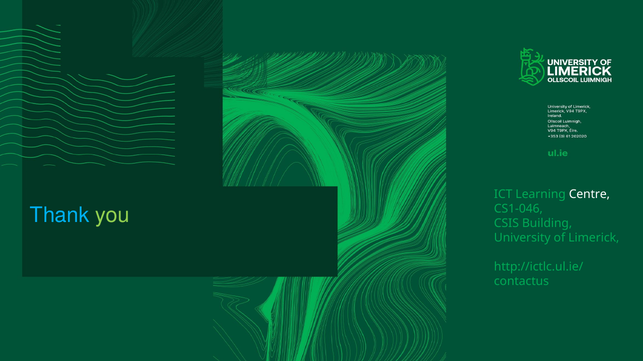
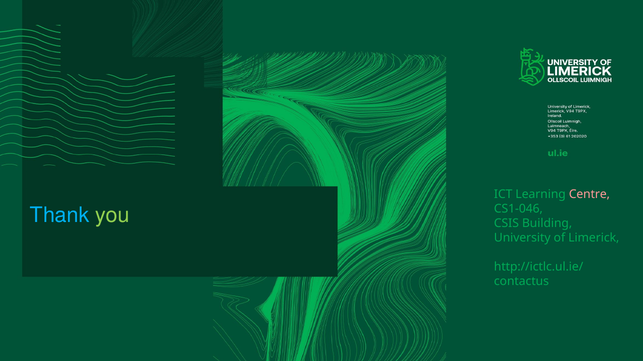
Centre colour: white -> pink (589, 195)
